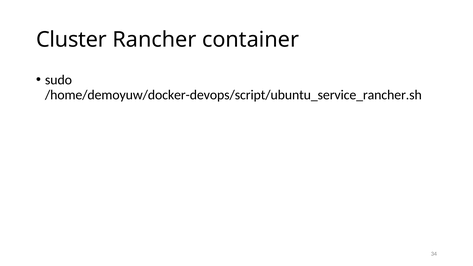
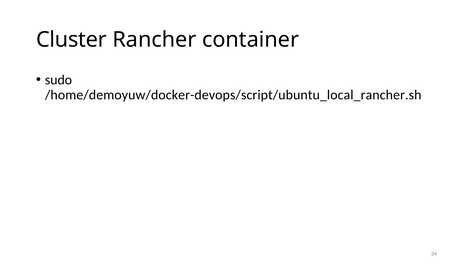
/home/demoyuw/docker-devops/script/ubuntu_service_rancher.sh: /home/demoyuw/docker-devops/script/ubuntu_service_rancher.sh -> /home/demoyuw/docker-devops/script/ubuntu_local_rancher.sh (233, 95)
